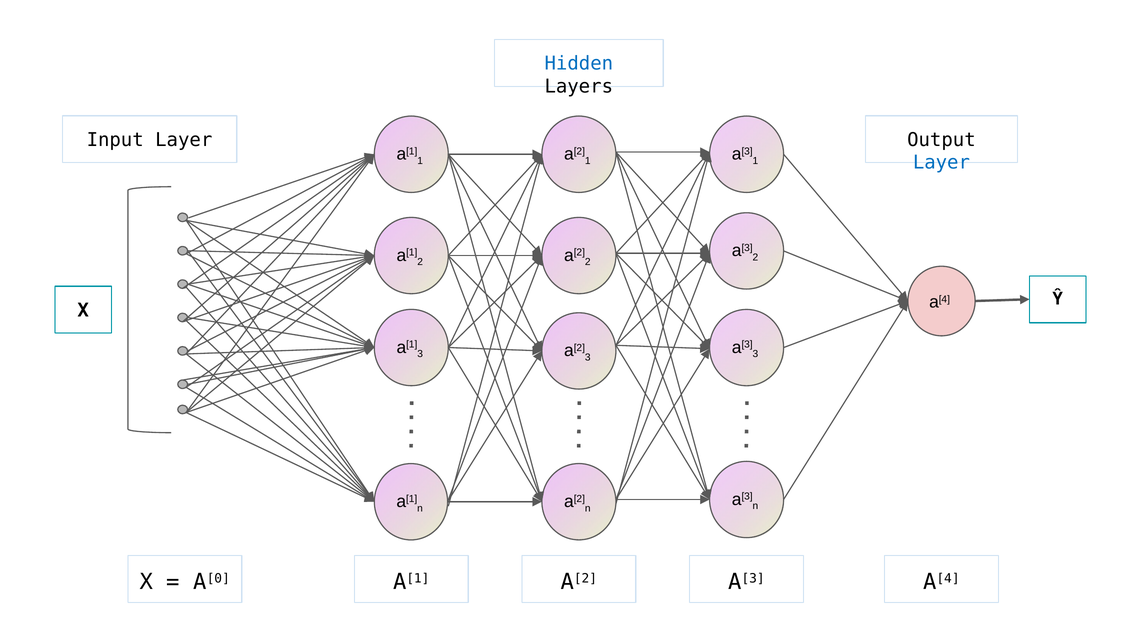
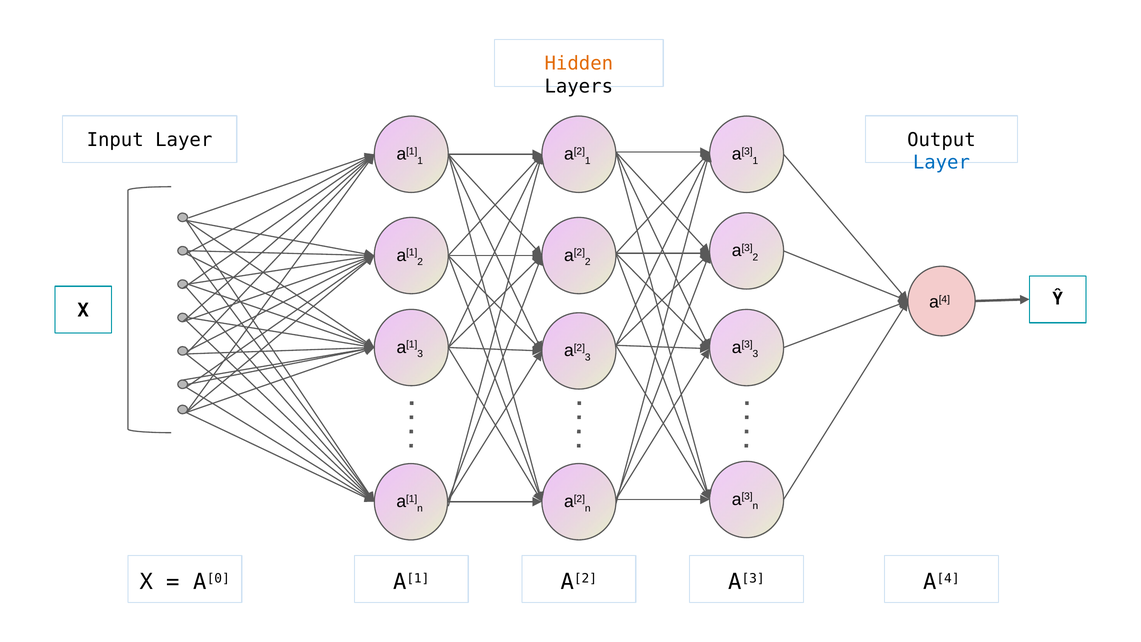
Hidden colour: blue -> orange (579, 64)
